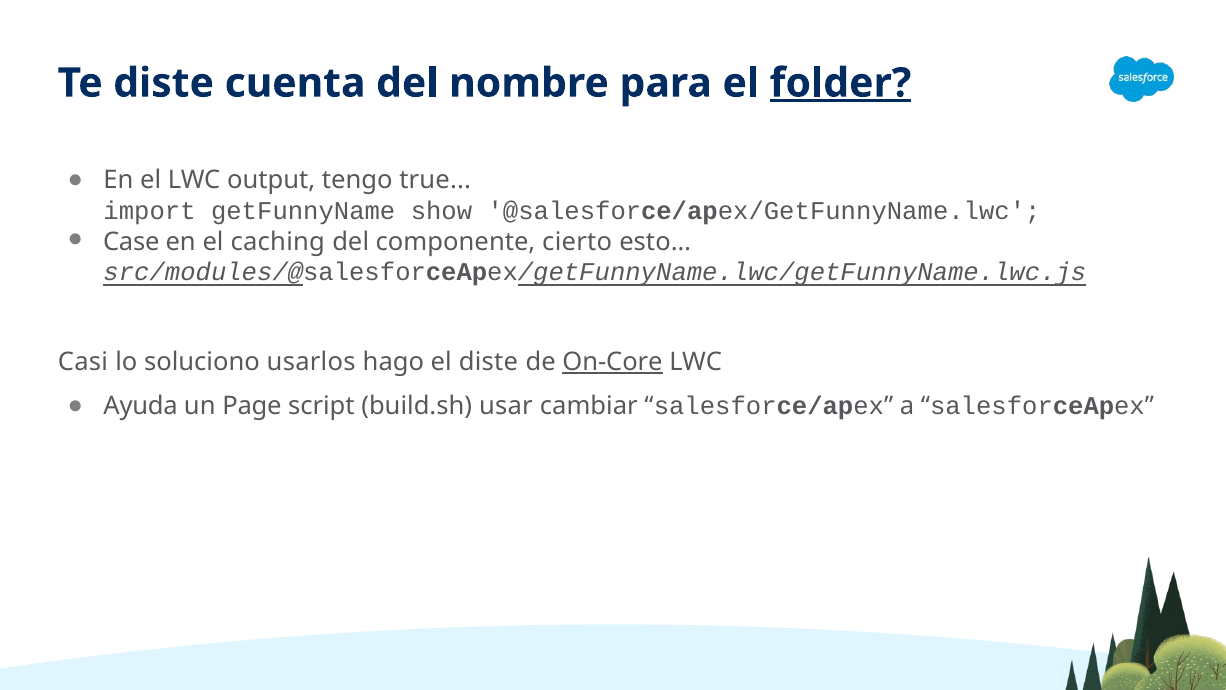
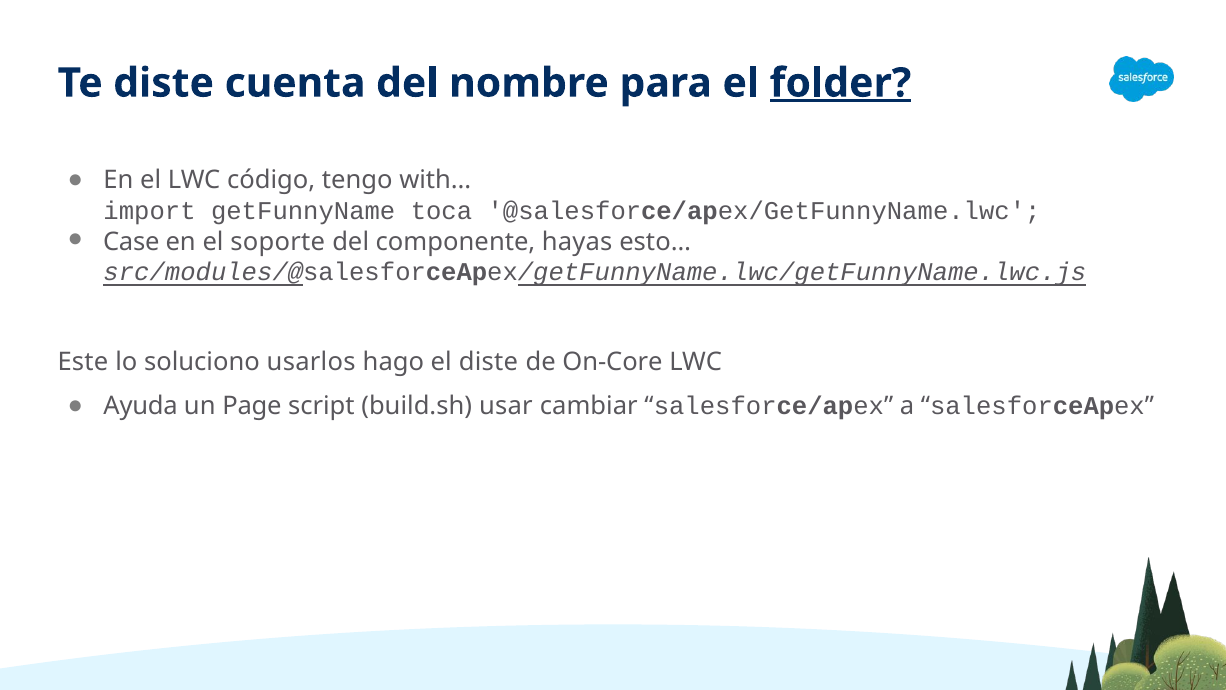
output: output -> código (271, 180)
true: true -> with (435, 180)
show: show -> toca (441, 211)
caching: caching -> soporte (278, 242)
cierto: cierto -> hayas (577, 242)
Casi: Casi -> Este (83, 362)
On-Core underline: present -> none (613, 362)
